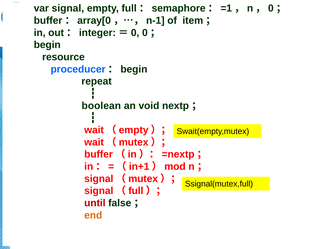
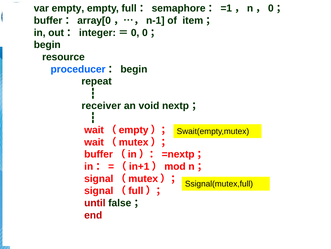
var signal: signal -> empty (68, 8)
boolean: boolean -> receiver (101, 105)
end colour: orange -> red (93, 215)
